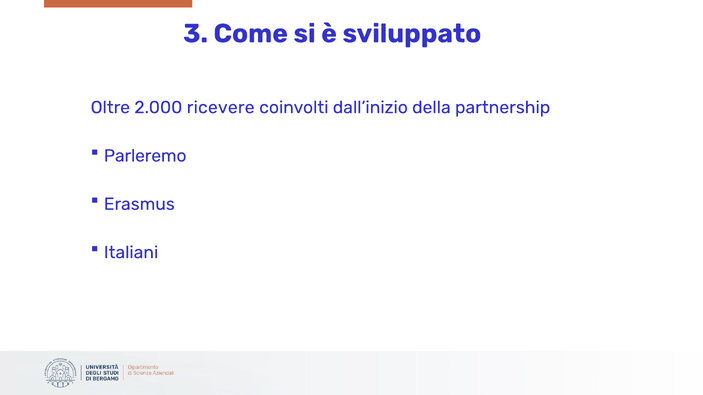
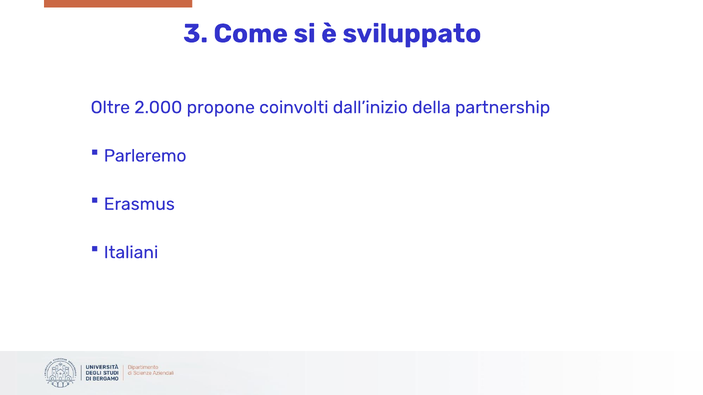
ricevere: ricevere -> propone (221, 108)
